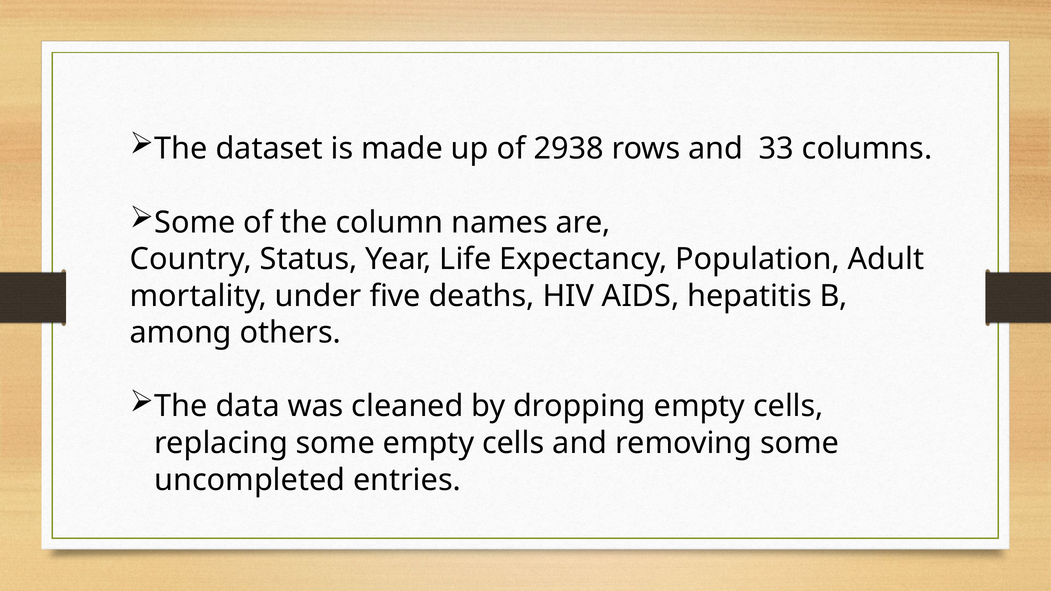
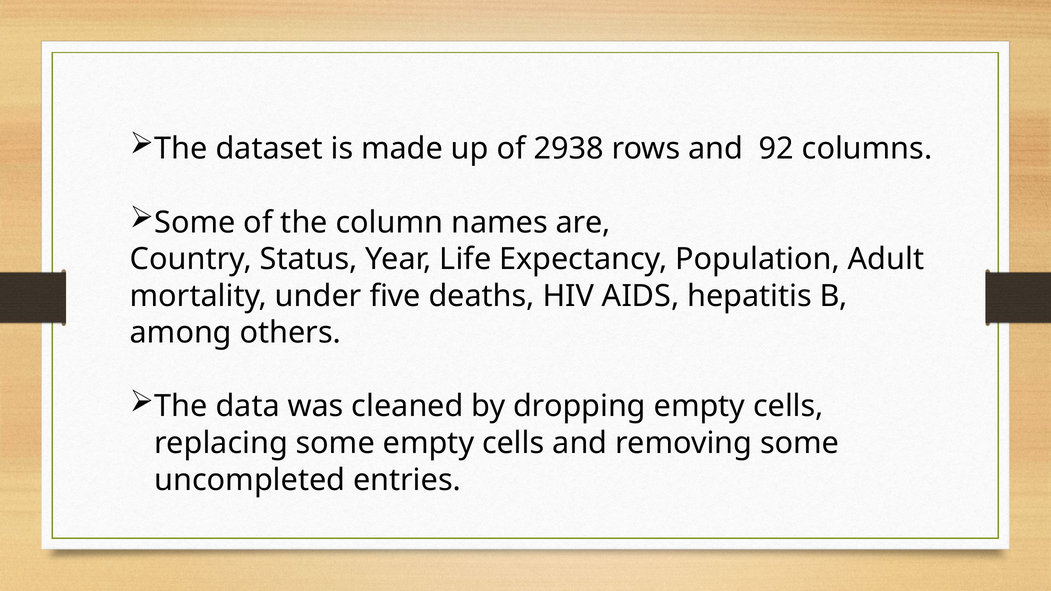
33: 33 -> 92 (776, 149)
